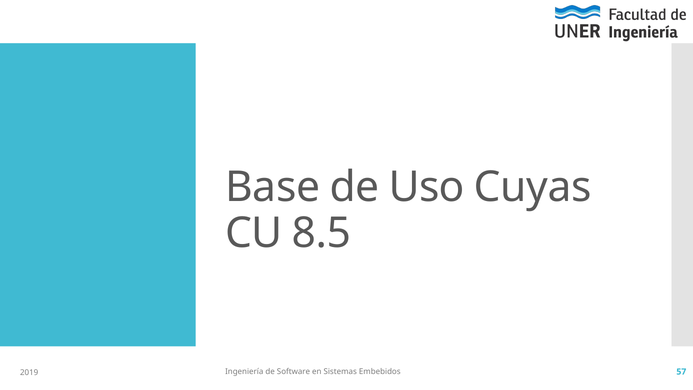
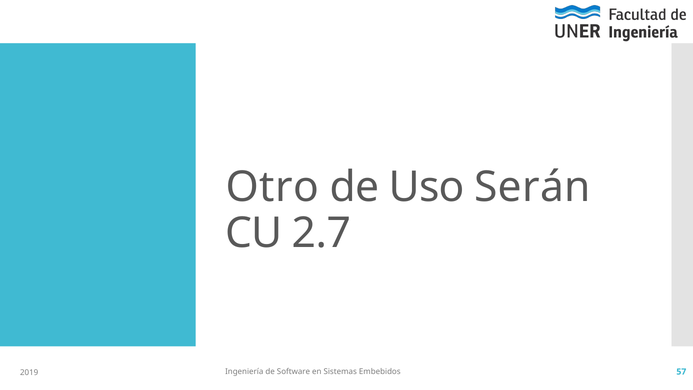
Base: Base -> Otro (272, 187)
Cuyas: Cuyas -> Serán (532, 187)
8.5: 8.5 -> 2.7 (322, 233)
